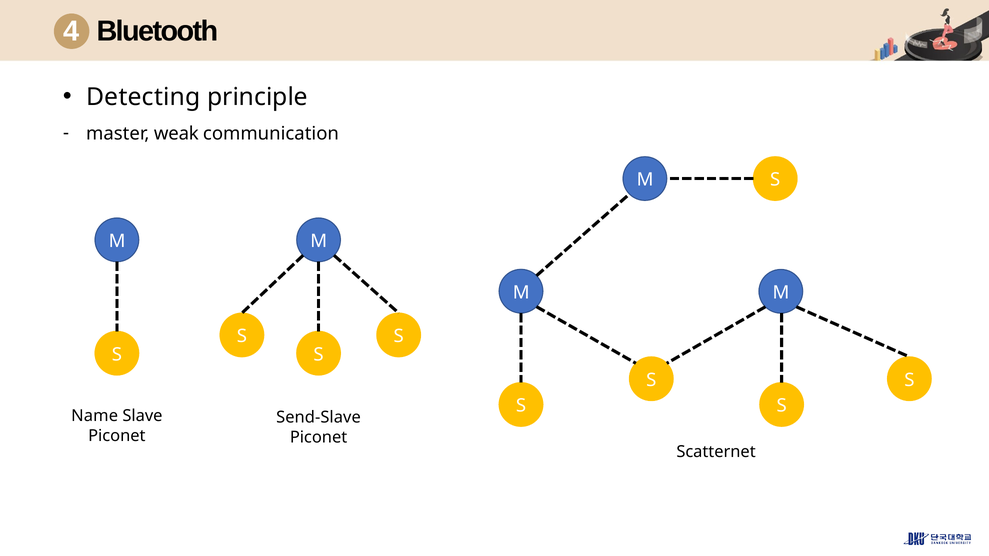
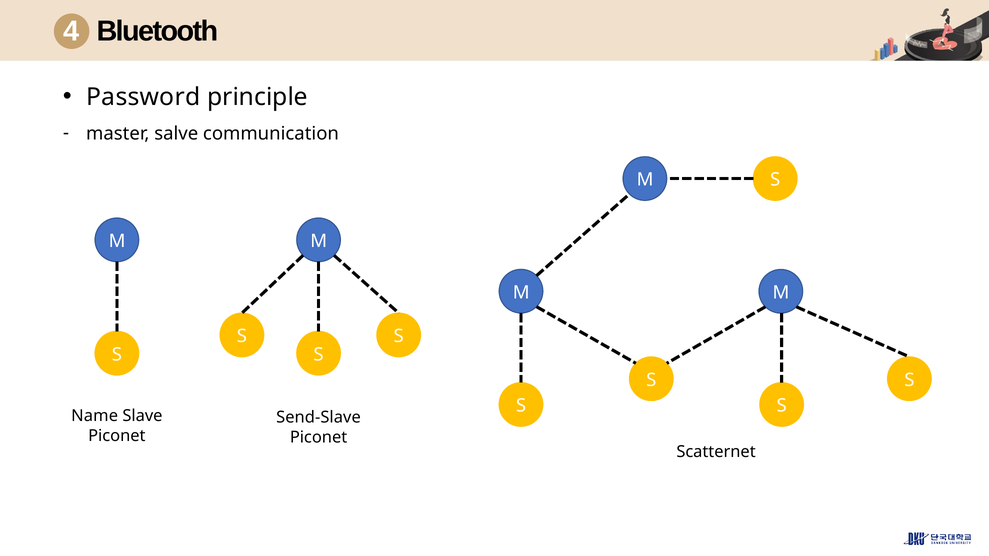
Detecting: Detecting -> Password (143, 97)
weak: weak -> salve (176, 134)
